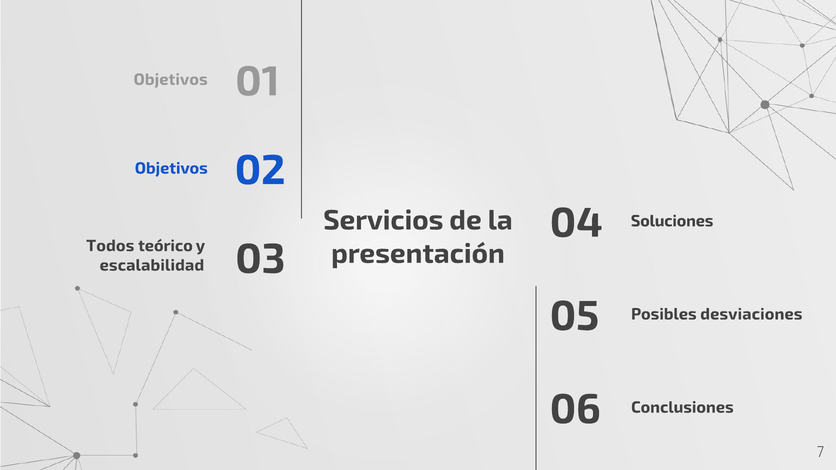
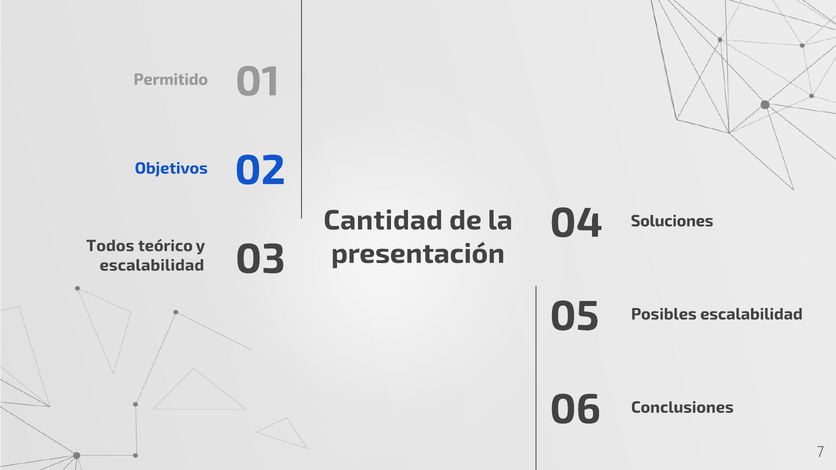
Objetivos: Objetivos -> Permitido (171, 79)
Servicios: Servicios -> Cantidad (383, 220)
Posibles desviaciones: desviaciones -> escalabilidad (751, 314)
